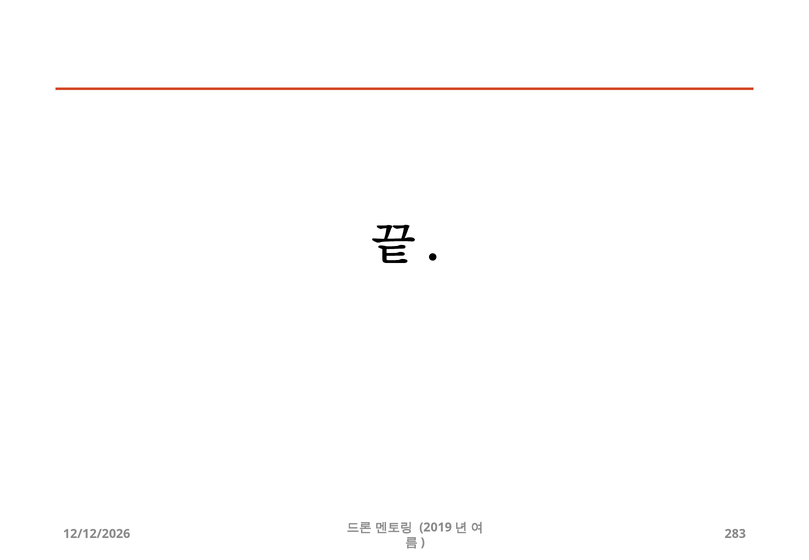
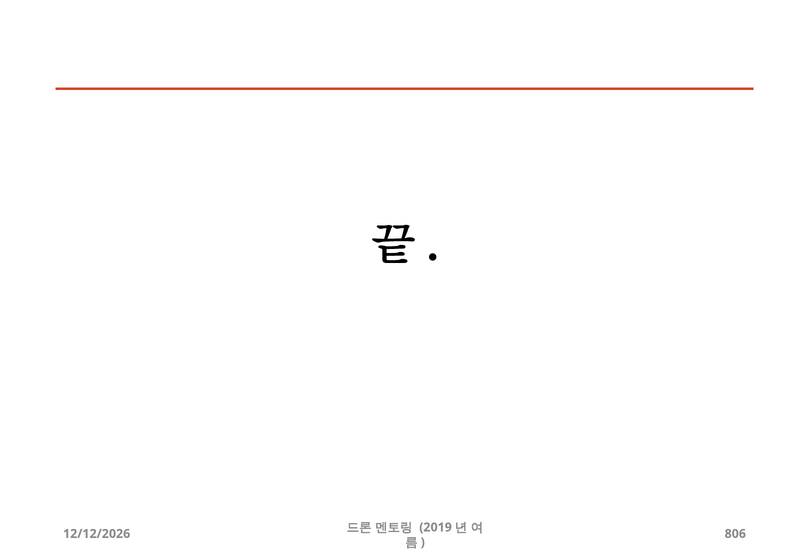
283: 283 -> 806 (735, 534)
